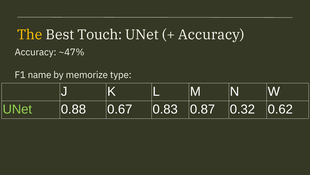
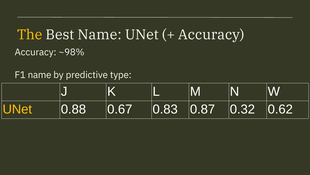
Best Touch: Touch -> Name (100, 35)
~47%: ~47% -> ~98% (71, 52)
memorize: memorize -> predictive (87, 75)
UNet colour: light green -> yellow (17, 109)
